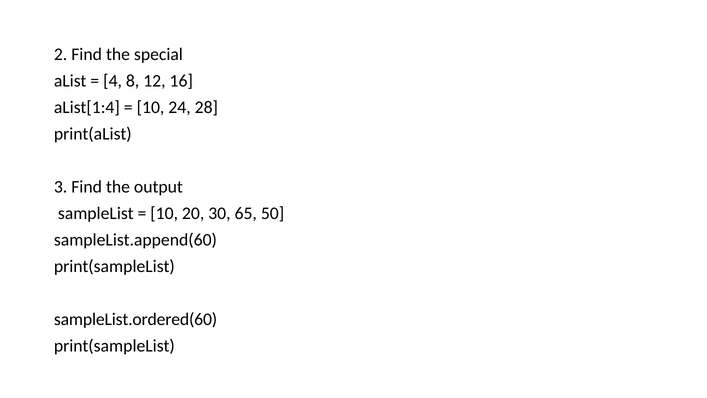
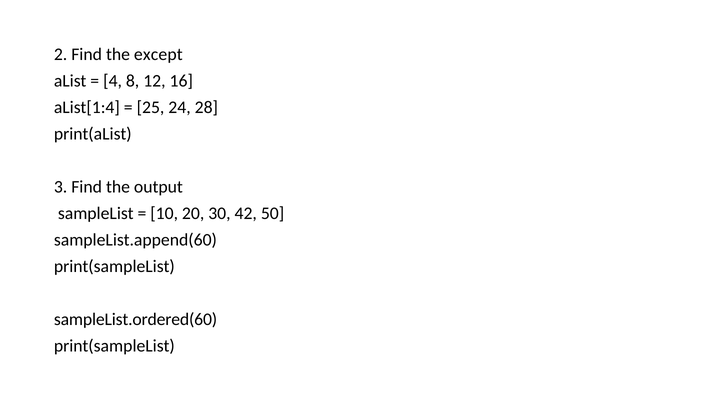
special: special -> except (158, 54)
10: 10 -> 25 (151, 107)
65: 65 -> 42 (246, 213)
